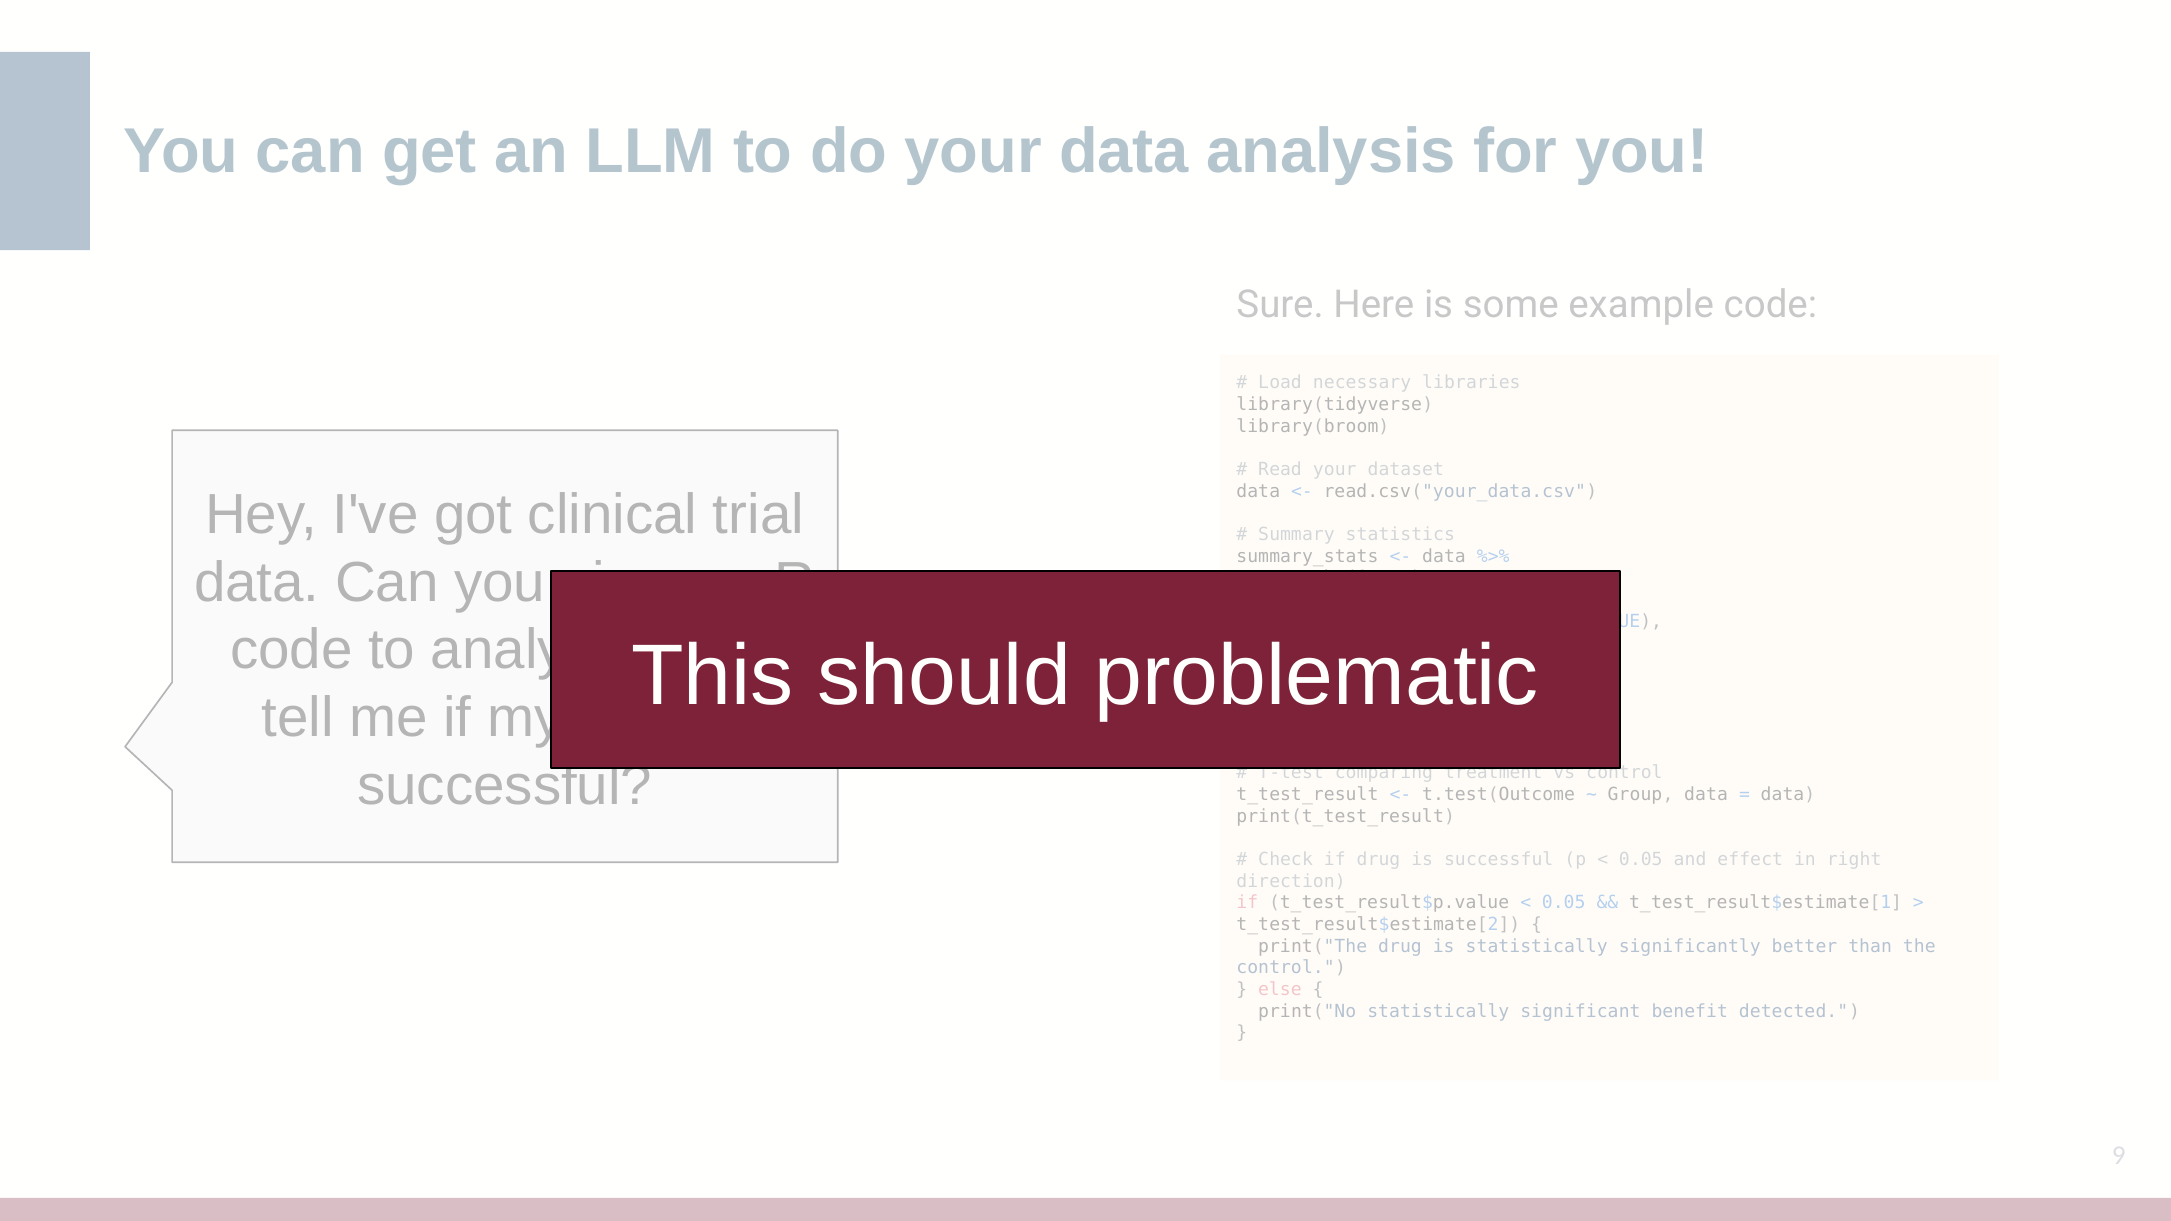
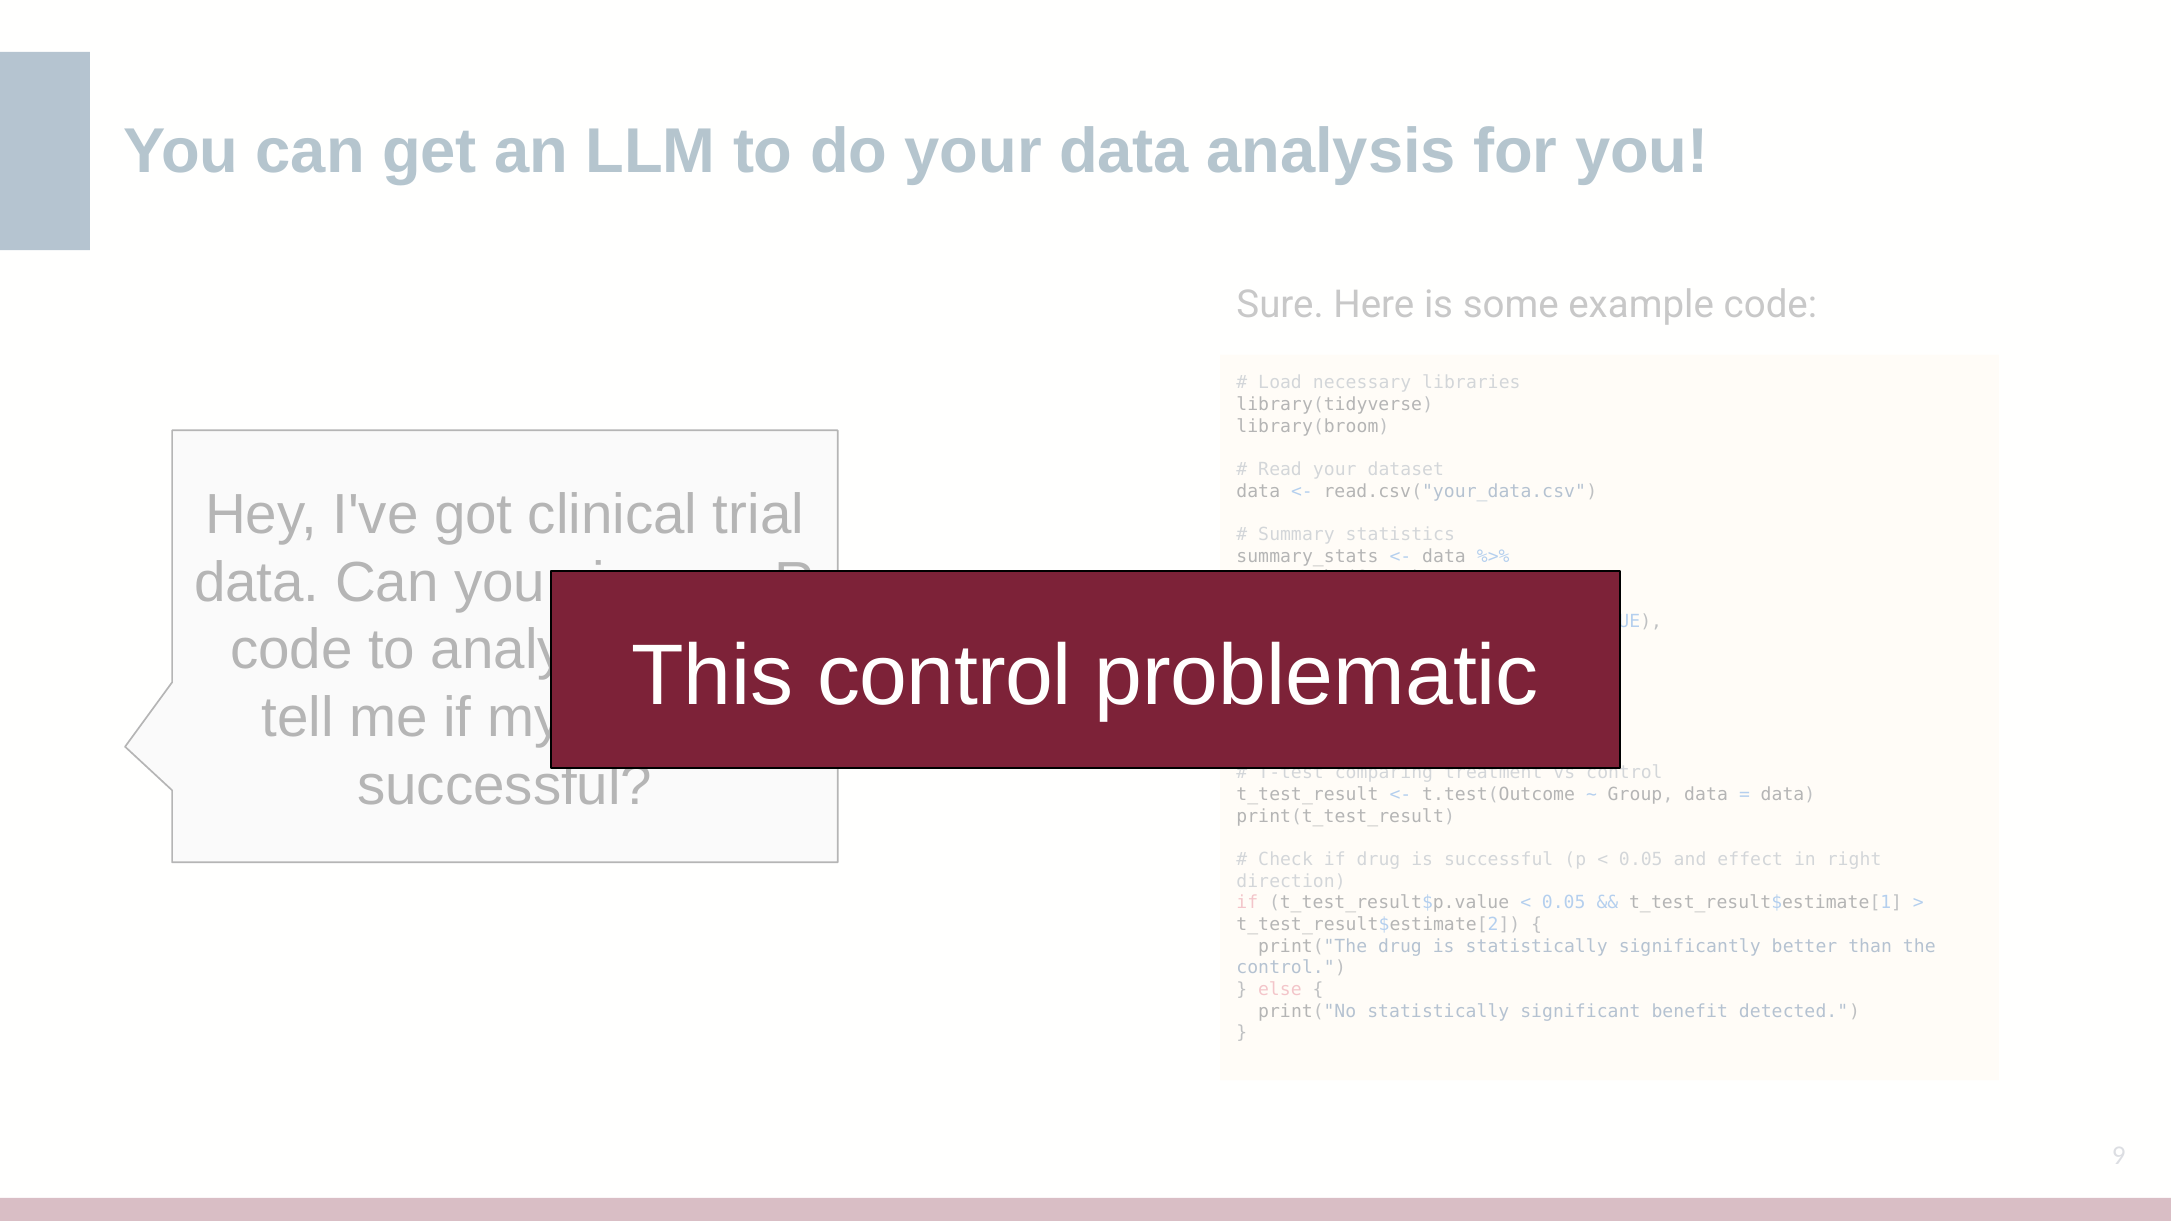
should: should -> control (944, 676)
